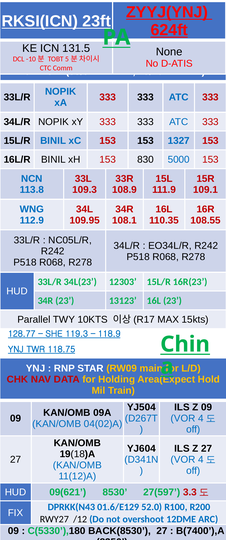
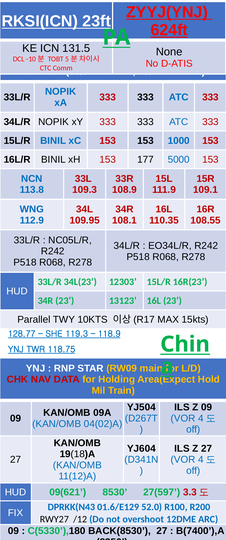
1327: 1327 -> 1000 (179, 141)
830: 830 -> 177 (146, 160)
